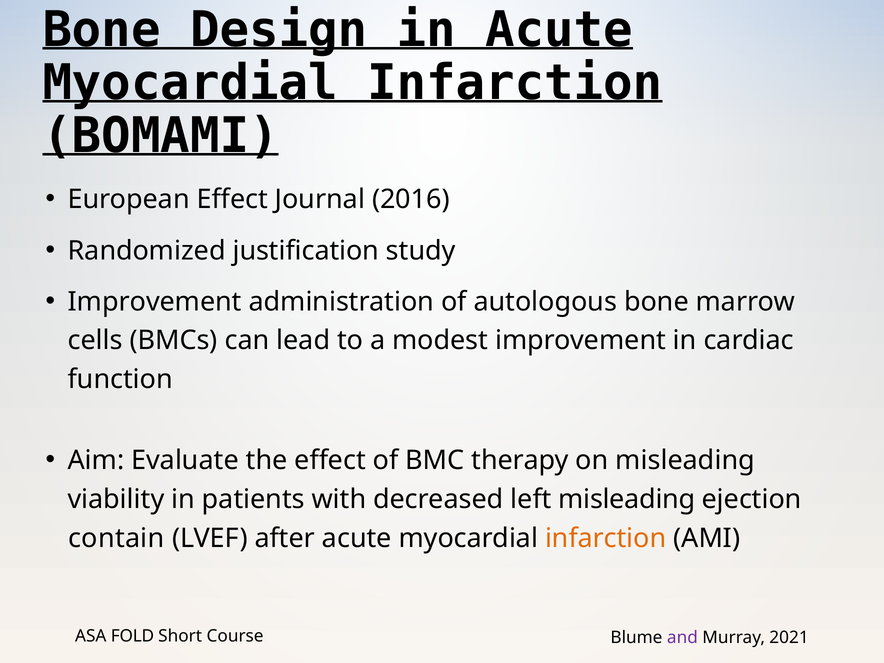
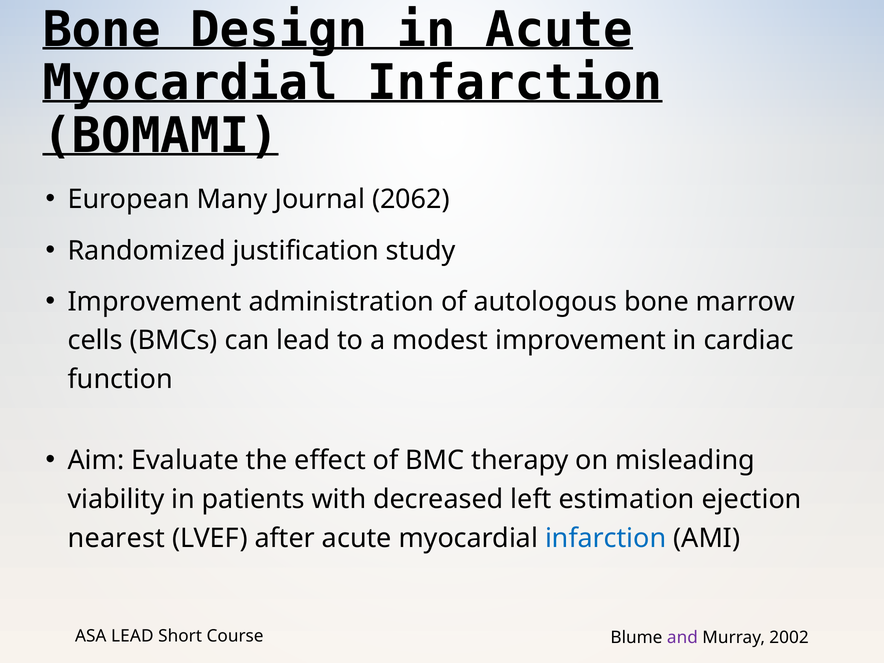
European Effect: Effect -> Many (232, 199)
2016: 2016 -> 2062 (411, 199)
left misleading: misleading -> estimation (627, 499)
contain: contain -> nearest (116, 538)
infarction colour: orange -> blue (606, 538)
ASA FOLD: FOLD -> LEAD (132, 636)
2021: 2021 -> 2002 (789, 637)
